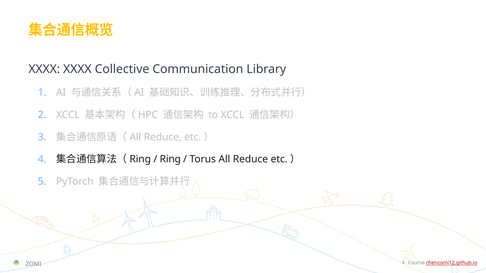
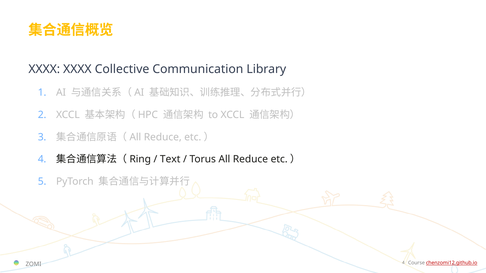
Ring: Ring -> Text (170, 159)
